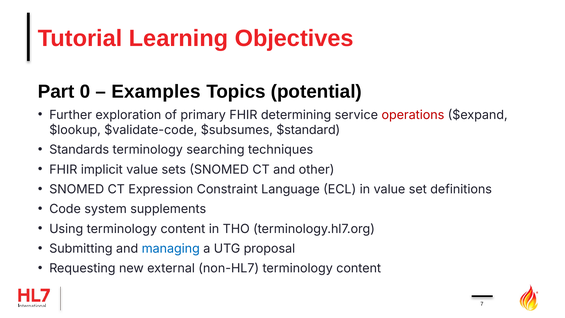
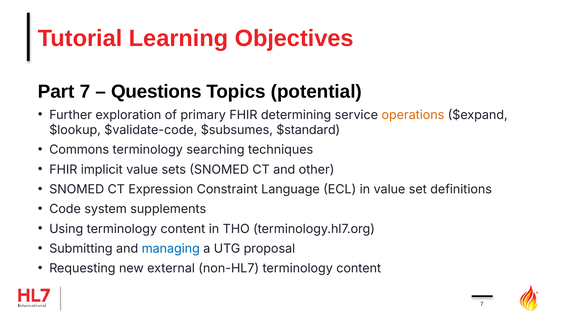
Part 0: 0 -> 7 (85, 92)
Examples: Examples -> Questions (156, 92)
operations colour: red -> orange (413, 115)
Standards: Standards -> Commons (79, 150)
